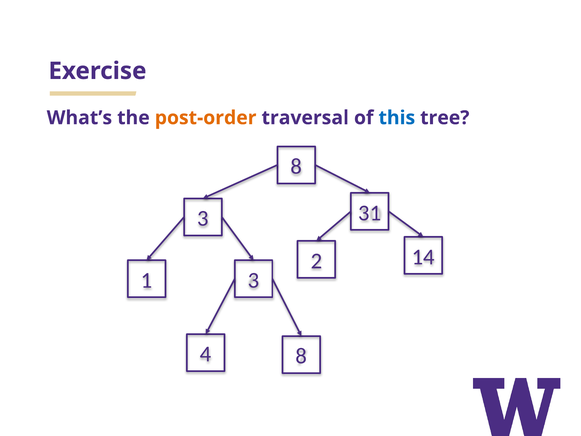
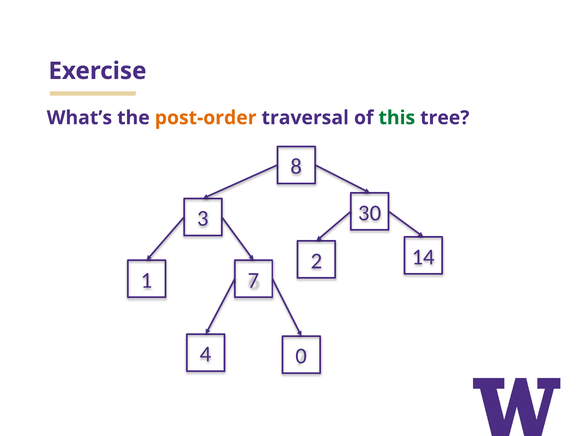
this colour: blue -> green (397, 118)
31: 31 -> 30 (370, 213)
1 3: 3 -> 7 (254, 280)
4 8: 8 -> 0 (301, 356)
